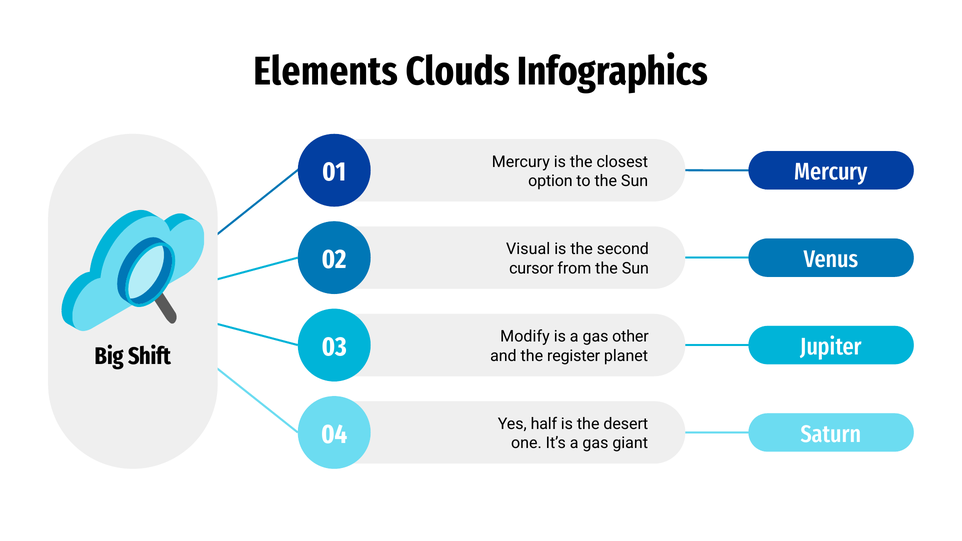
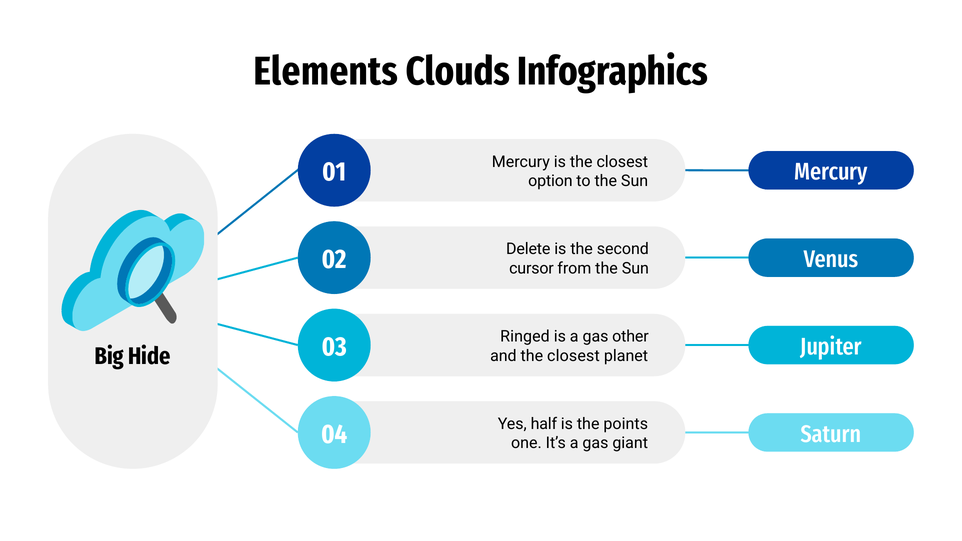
Visual: Visual -> Delete (528, 249)
Modify: Modify -> Ringed (525, 337)
Shift: Shift -> Hide (149, 356)
and the register: register -> closest (573, 356)
desert: desert -> points (626, 424)
